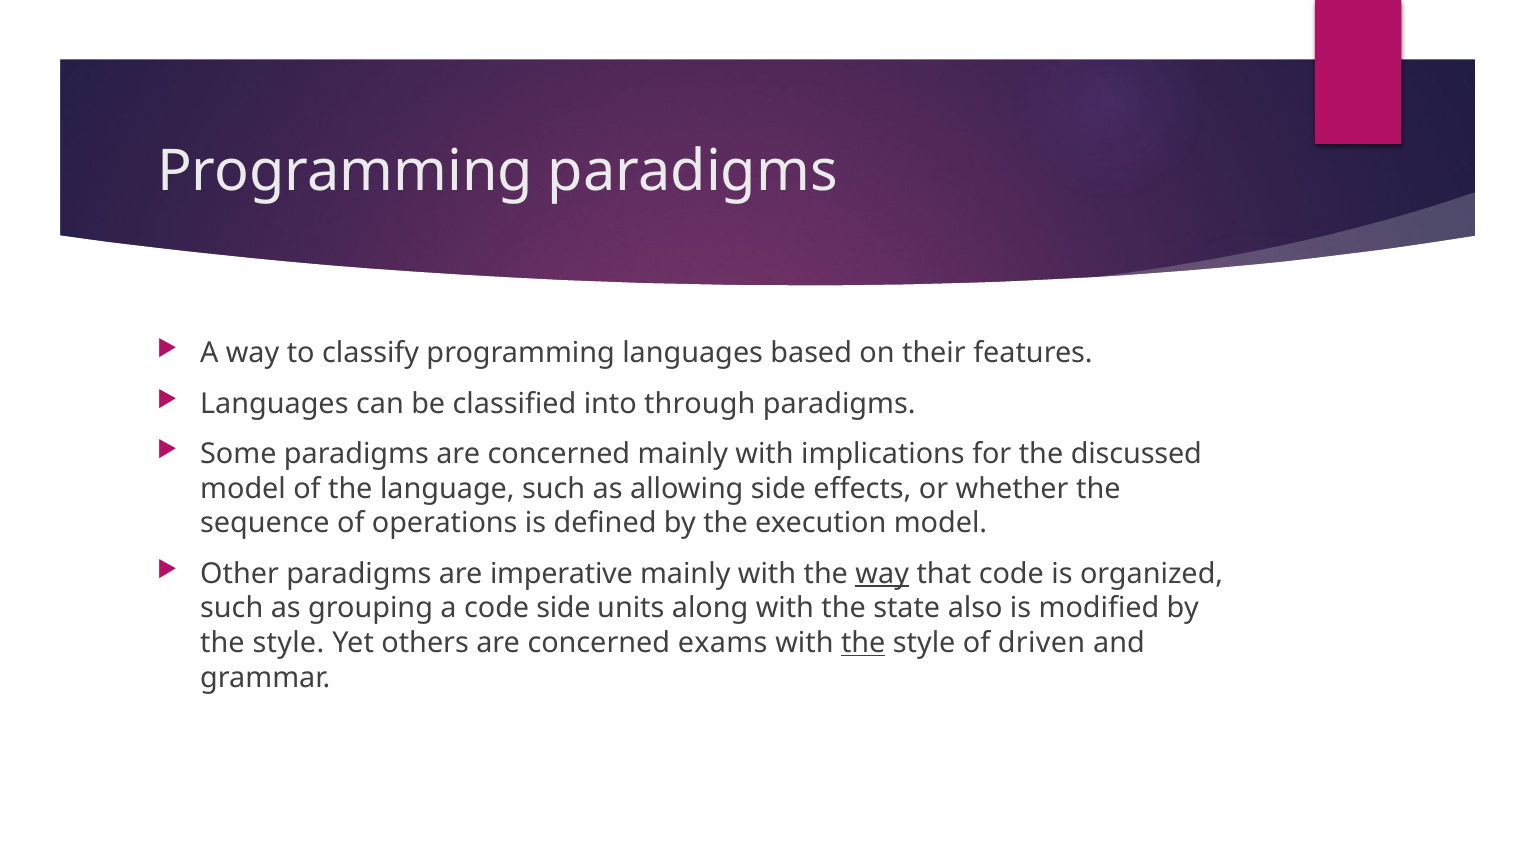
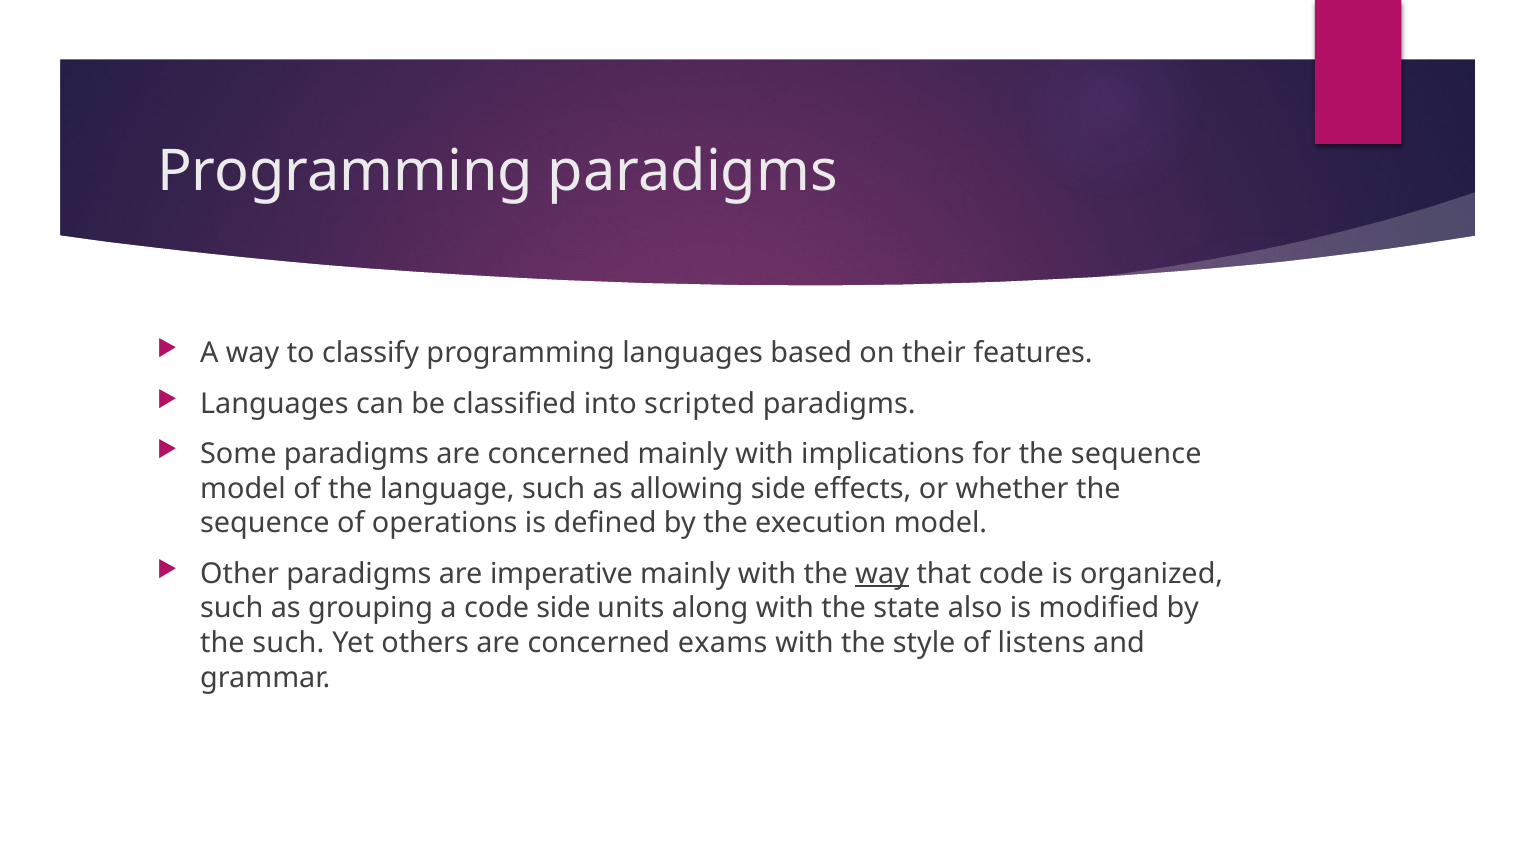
through: through -> scripted (700, 404)
for the discussed: discussed -> sequence (1136, 454)
style: style -> such (288, 643)
the underline: present -> none (863, 643)
driven: driven -> listens (1042, 643)
